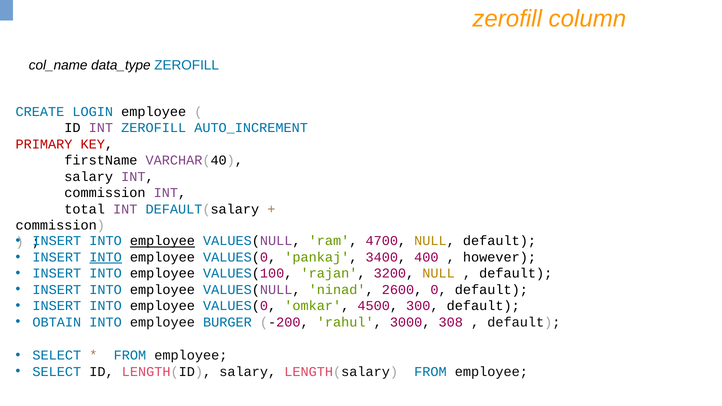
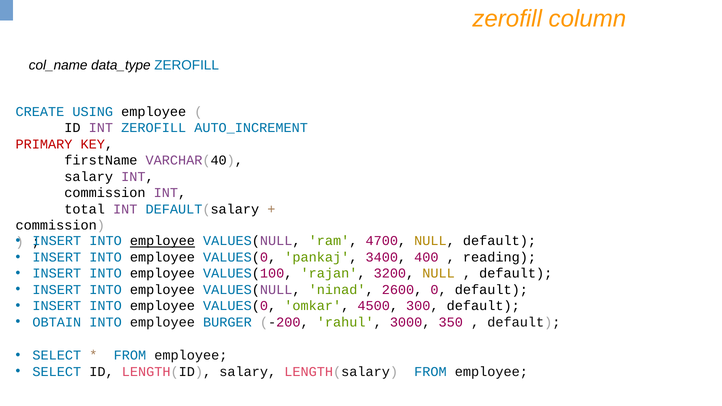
LOGIN: LOGIN -> USING (93, 112)
INTO underline: present -> none (106, 257)
however: however -> reading (500, 257)
308: 308 -> 350 (451, 322)
